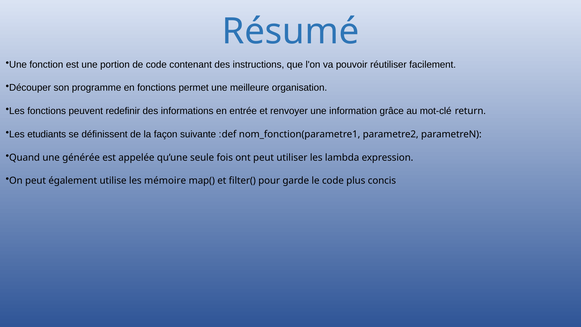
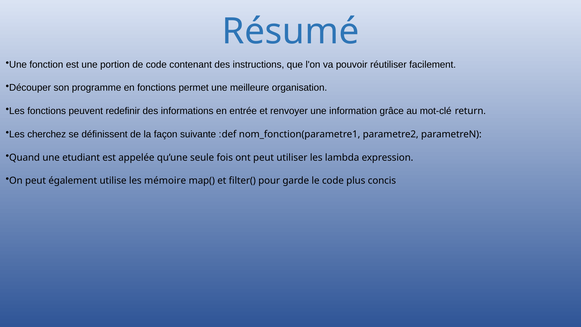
etudiants: etudiants -> cherchez (47, 134)
générée: générée -> etudiant (81, 157)
